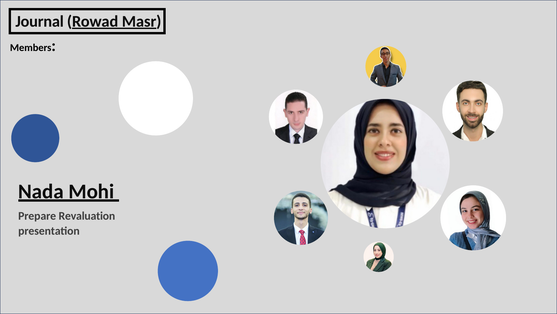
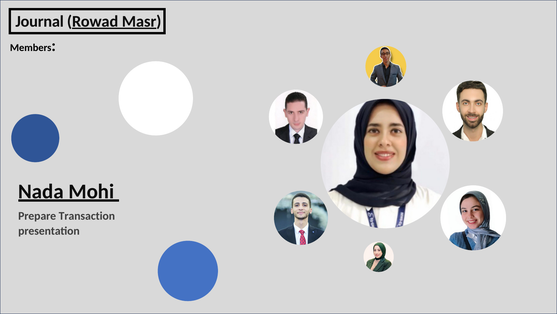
Revaluation: Revaluation -> Transaction (87, 216)
